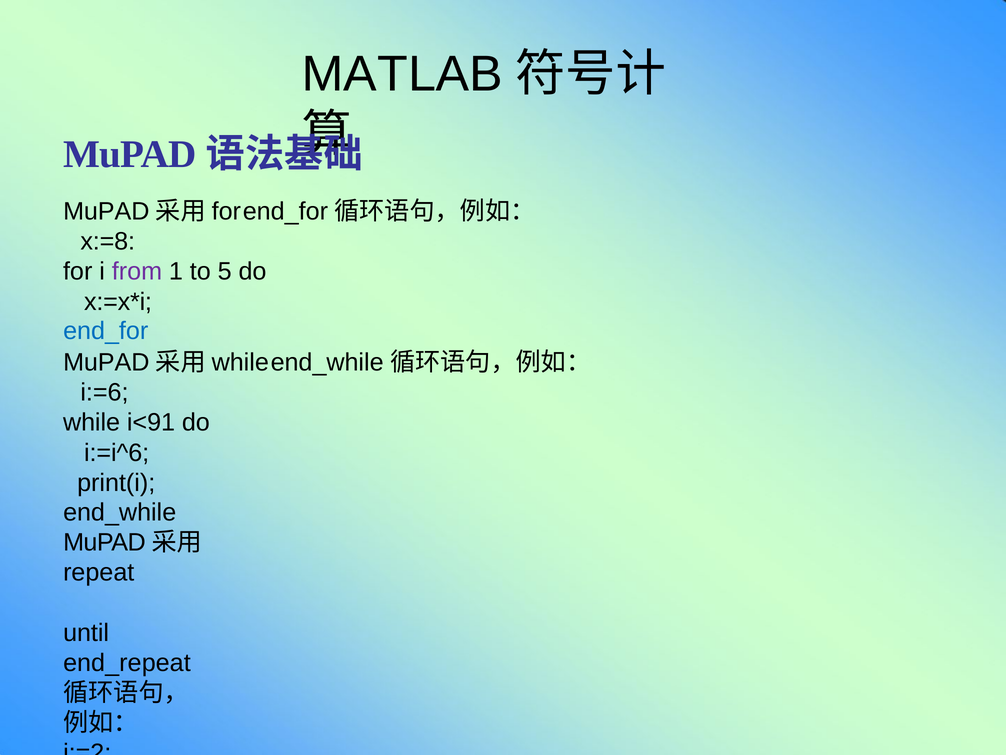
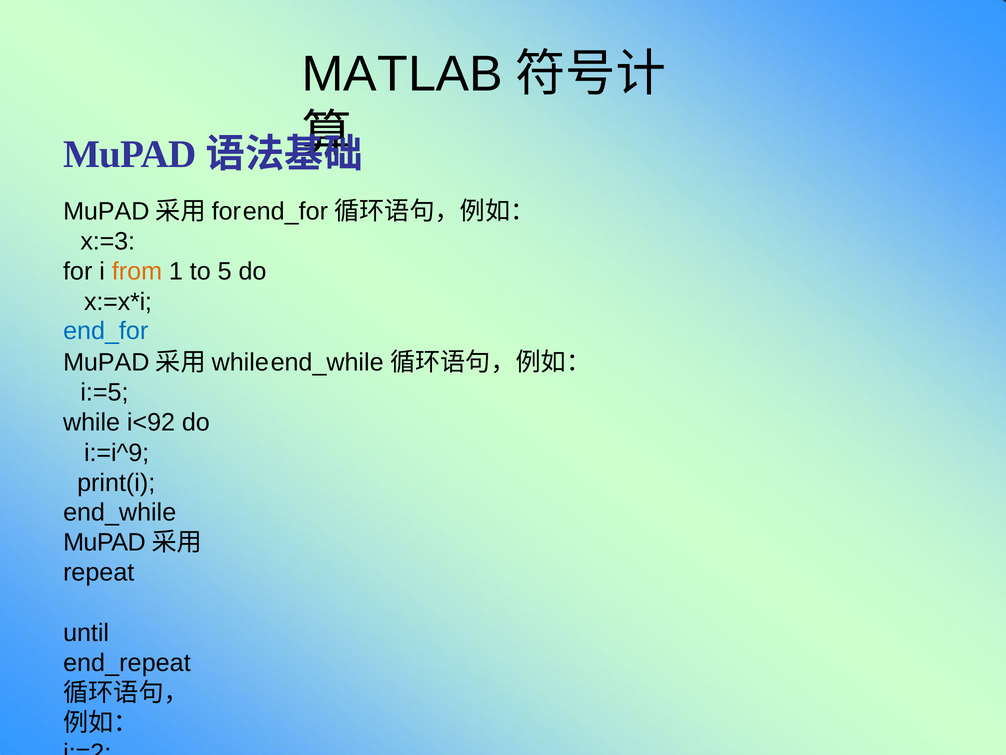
x:=8: x:=8 -> x:=3 (108, 241)
from colour: purple -> orange (137, 271)
i:=6: i:=6 -> i:=5 (104, 392)
i<91: i<91 -> i<92 (151, 422)
i:=i^6: i:=i^6 -> i:=i^9 (117, 452)
